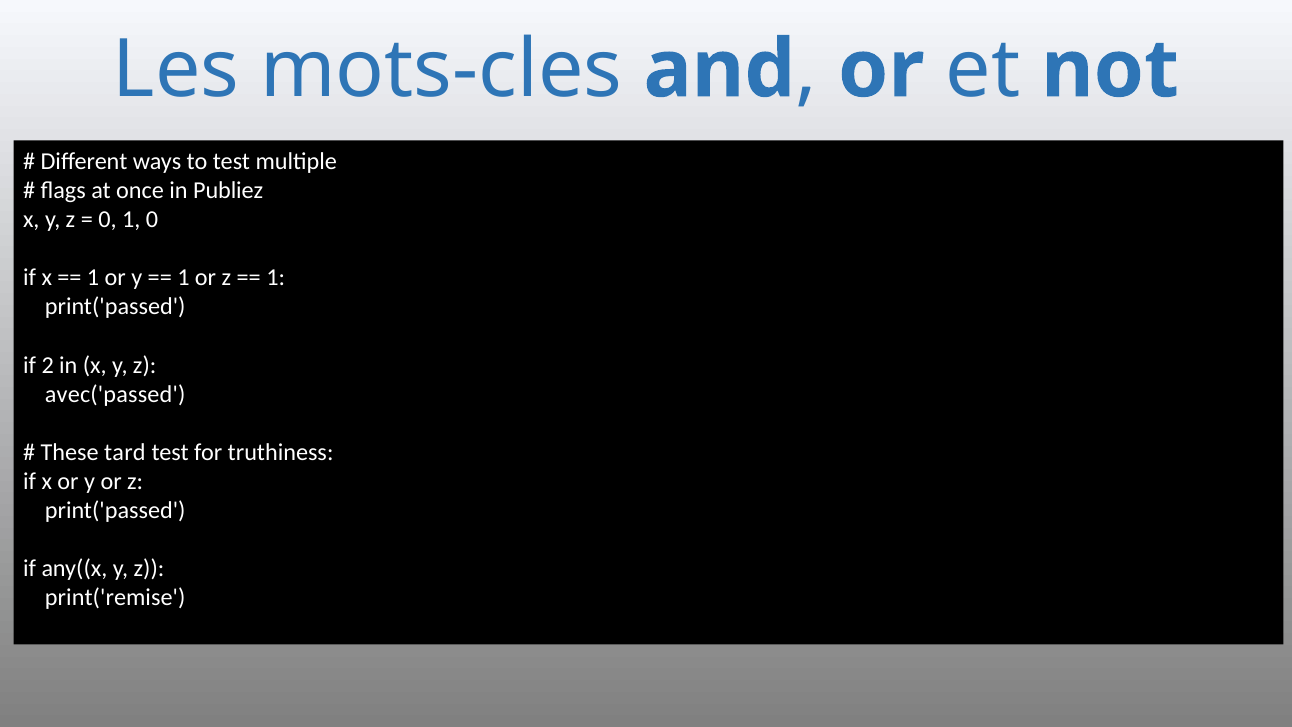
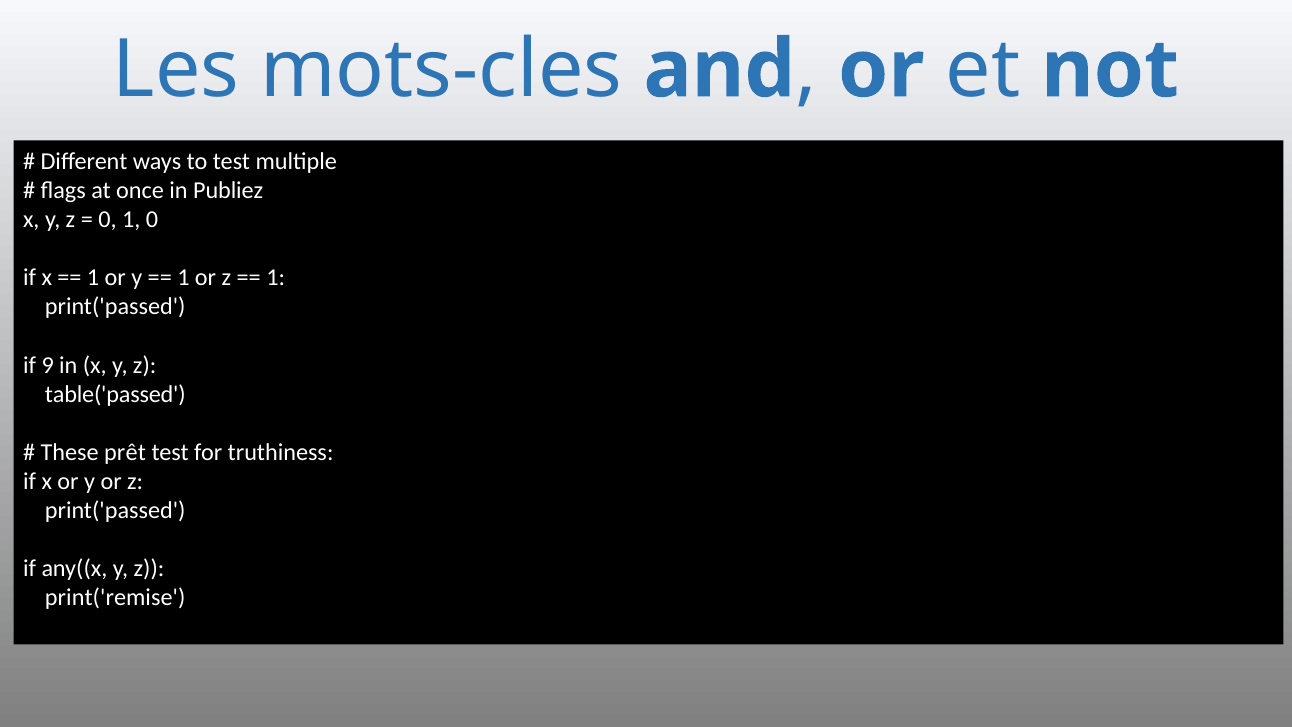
2: 2 -> 9 (48, 365)
avec('passed: avec('passed -> table('passed (115, 394)
tard: tard -> prêt (125, 452)
